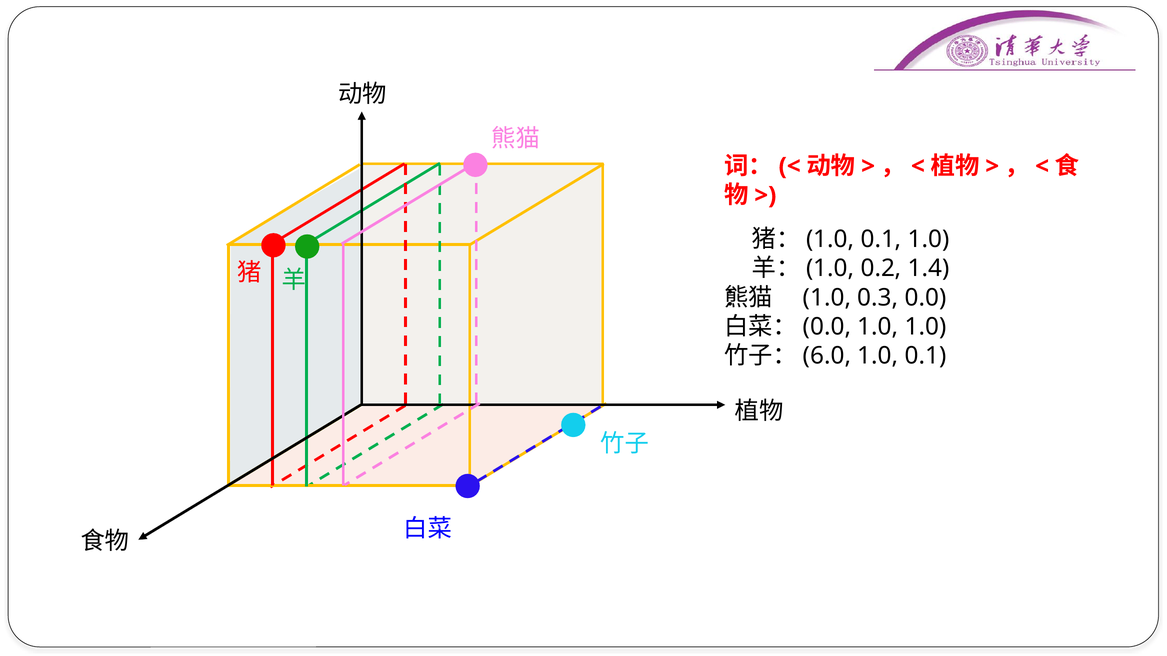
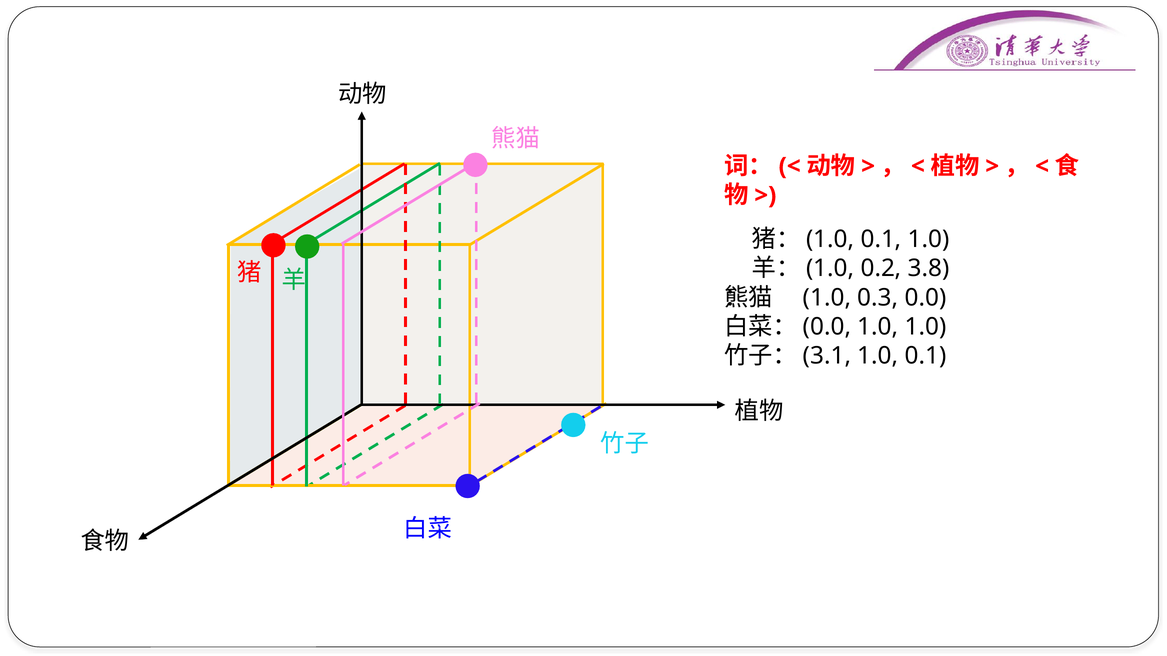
1.4: 1.4 -> 3.8 (929, 269)
6.0: 6.0 -> 3.1 (827, 356)
